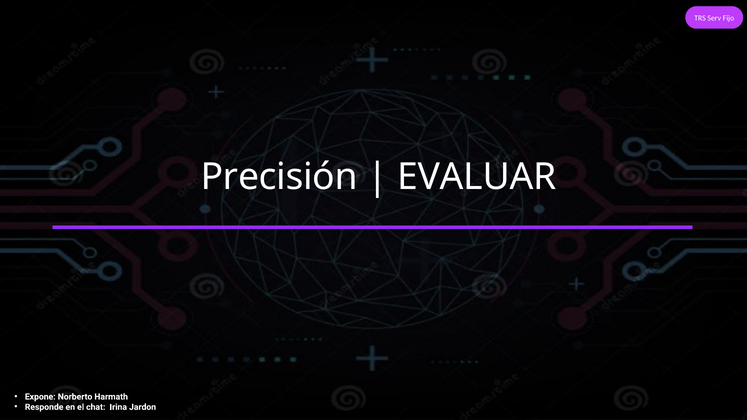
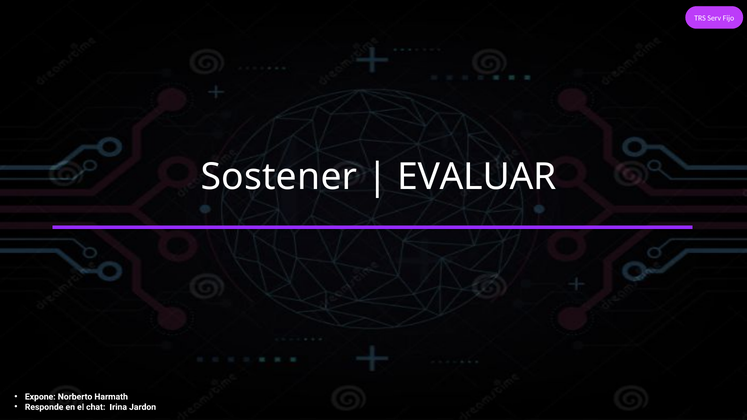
Precisión: Precisión -> Sostener (279, 177)
